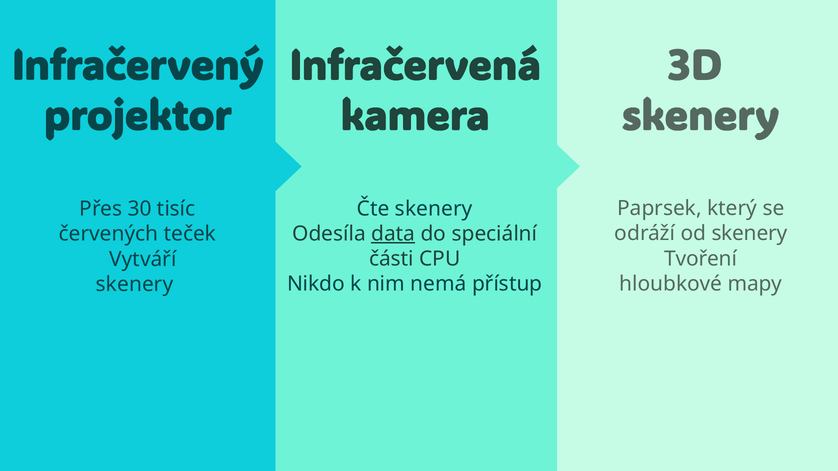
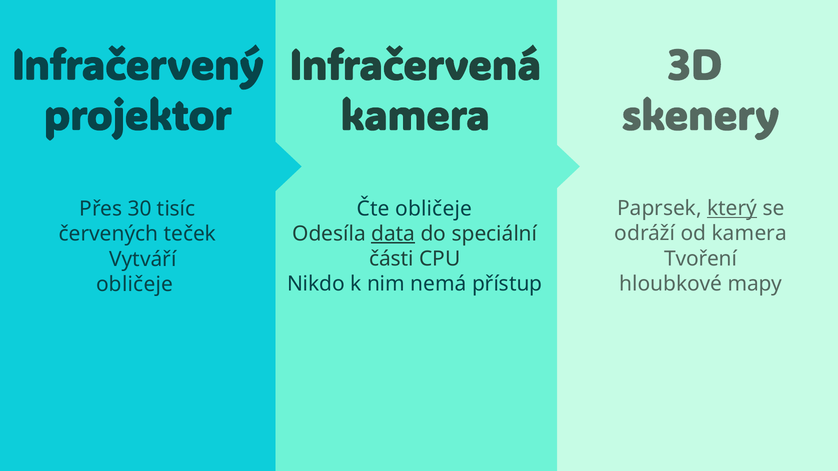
který underline: none -> present (732, 209)
Čte skenery: skenery -> obličeje (434, 209)
od skenery: skenery -> kamera (749, 234)
skenery: skenery -> obličeje (135, 285)
